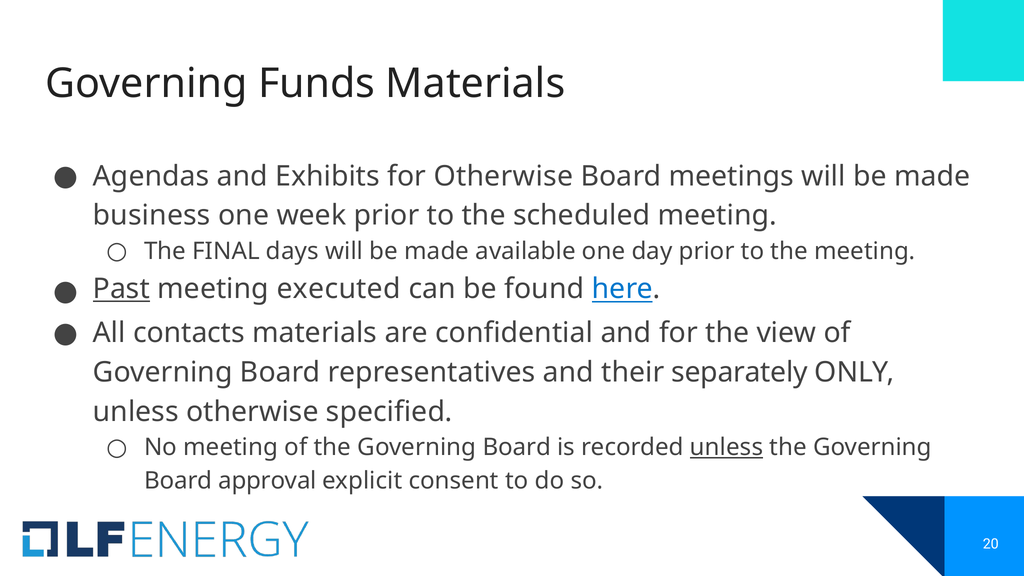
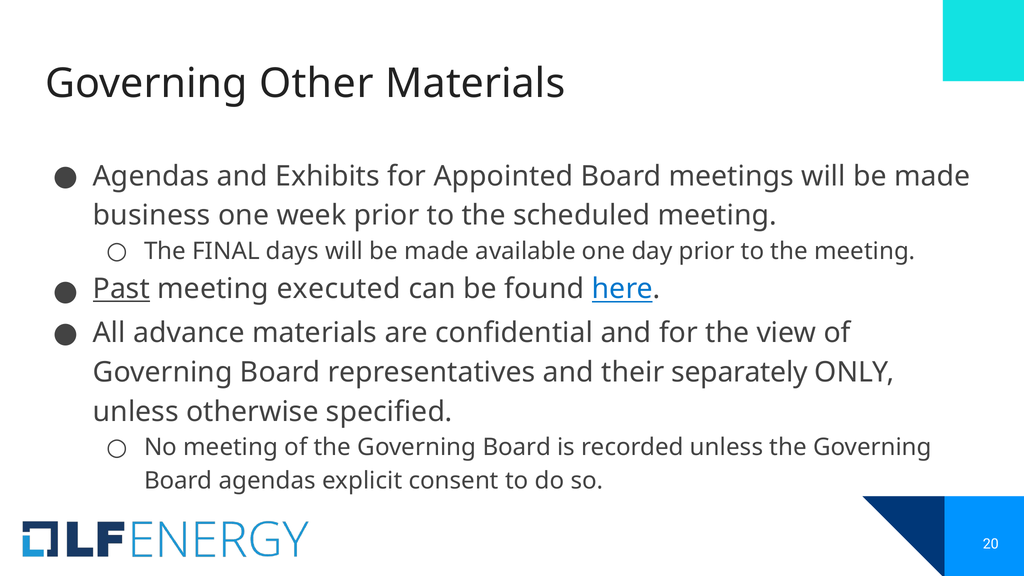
Funds: Funds -> Other (316, 84)
for Otherwise: Otherwise -> Appointed (503, 176)
contacts: contacts -> advance (189, 333)
unless underline: present -> none (727, 447)
Board approval: approval -> agendas (267, 481)
